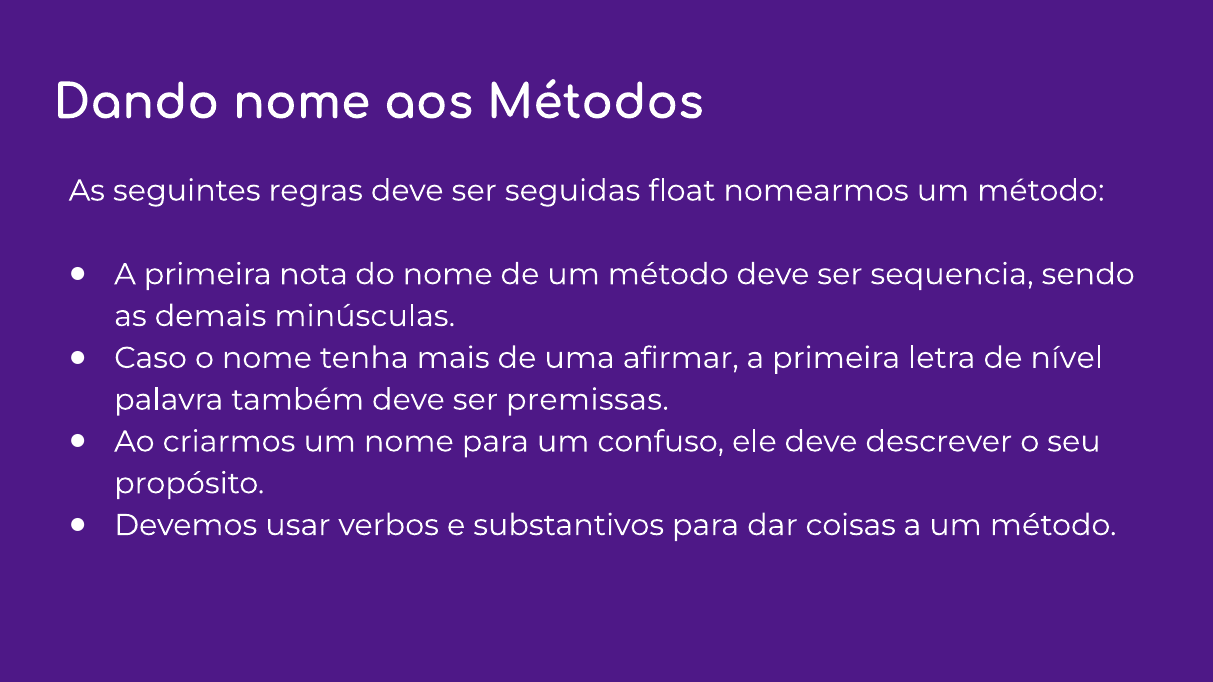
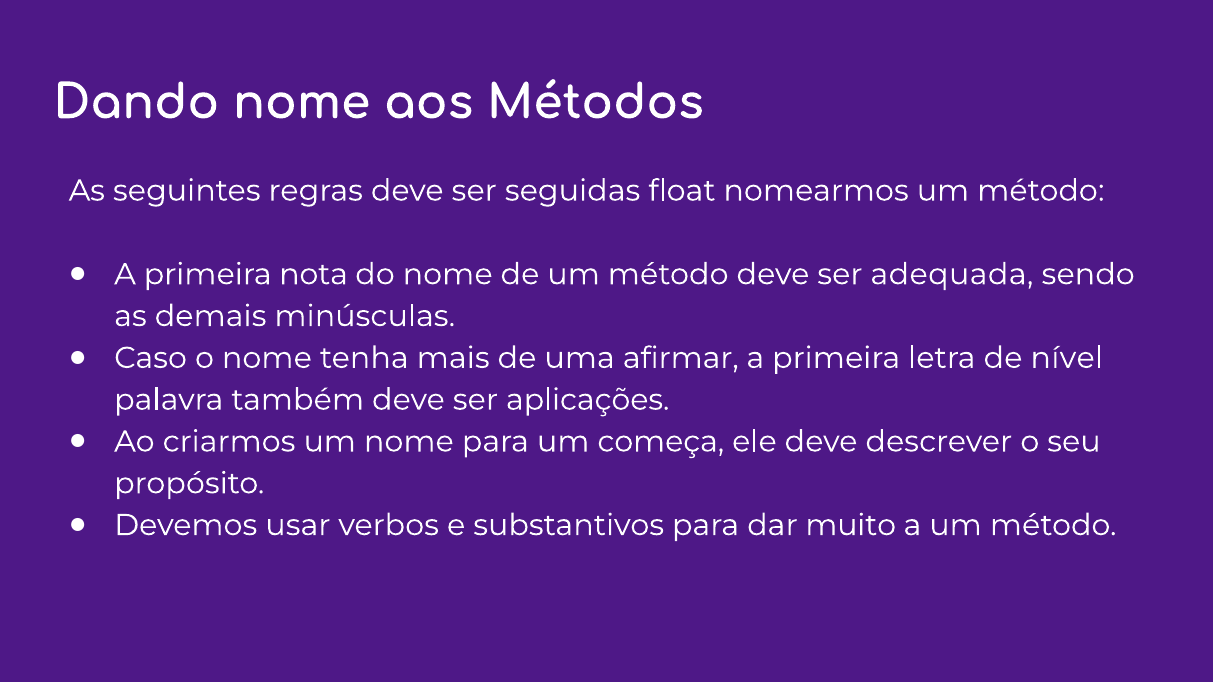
sequencia: sequencia -> adequada (952, 274)
premissas: premissas -> aplicações (588, 400)
confuso: confuso -> começa (661, 442)
coisas: coisas -> muito (851, 525)
